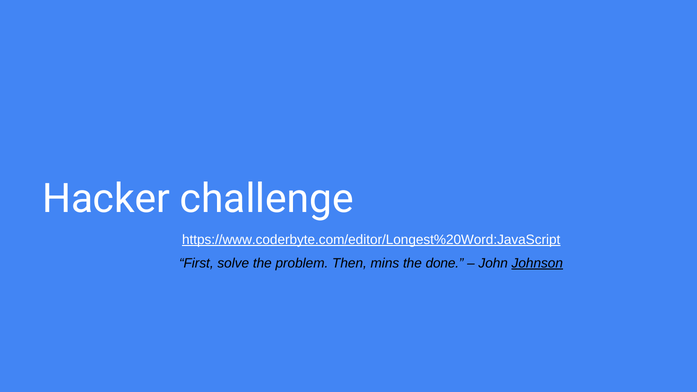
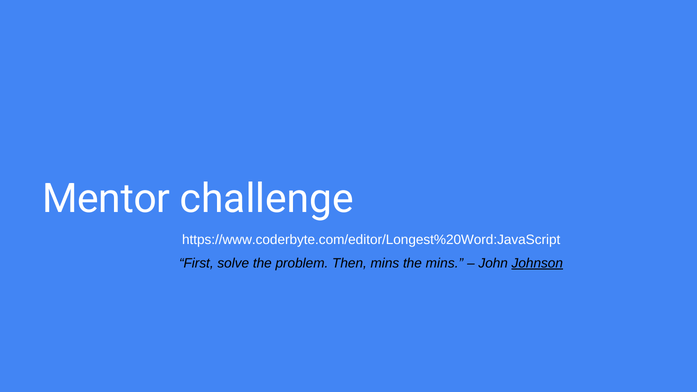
Hacker: Hacker -> Mentor (106, 199)
https://www.coderbyte.com/editor/Longest%20Word:JavaScript underline: present -> none (371, 240)
the done: done -> mins (444, 263)
